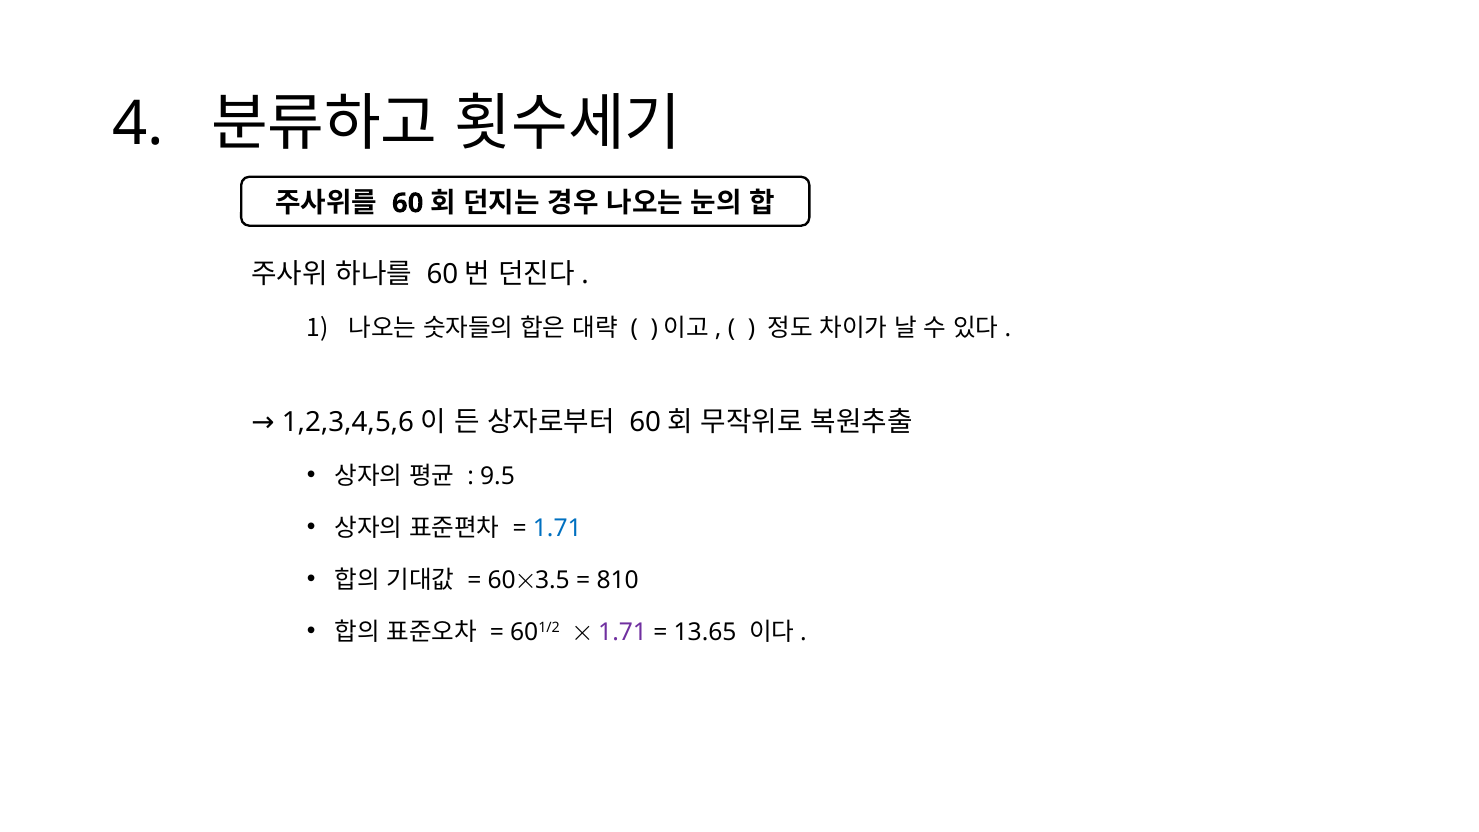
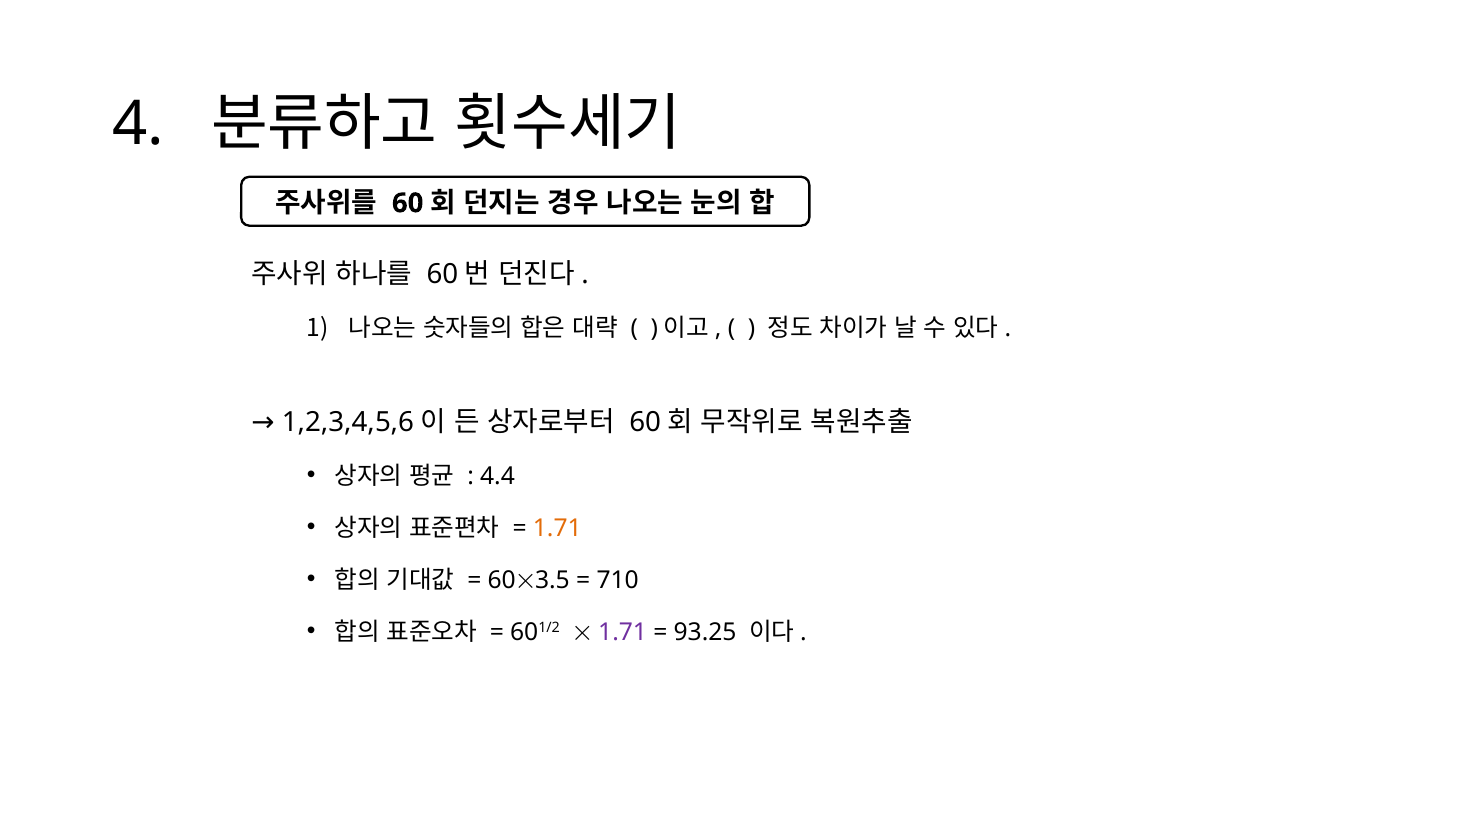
9.5: 9.5 -> 4.4 (498, 476)
1.71 colour: blue -> orange (557, 528)
810: 810 -> 710 (618, 580)
13.65: 13.65 -> 93.25 (705, 632)
